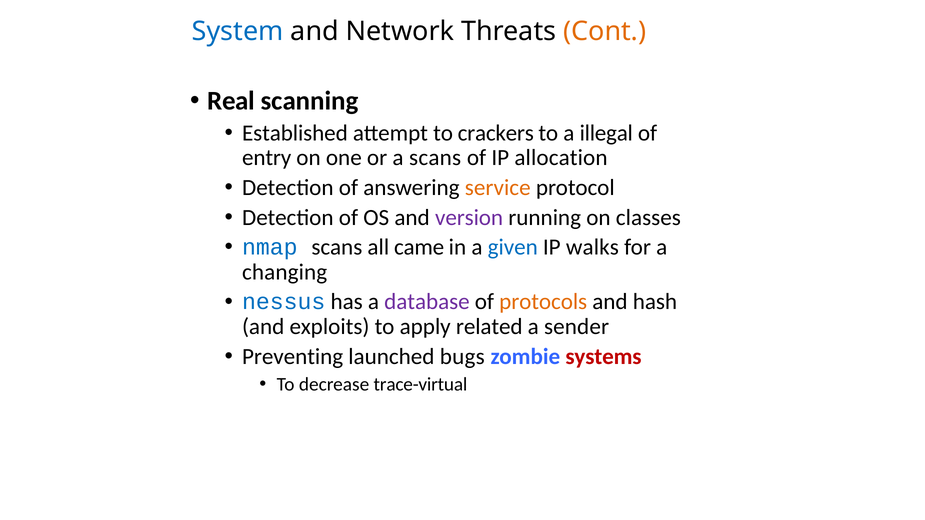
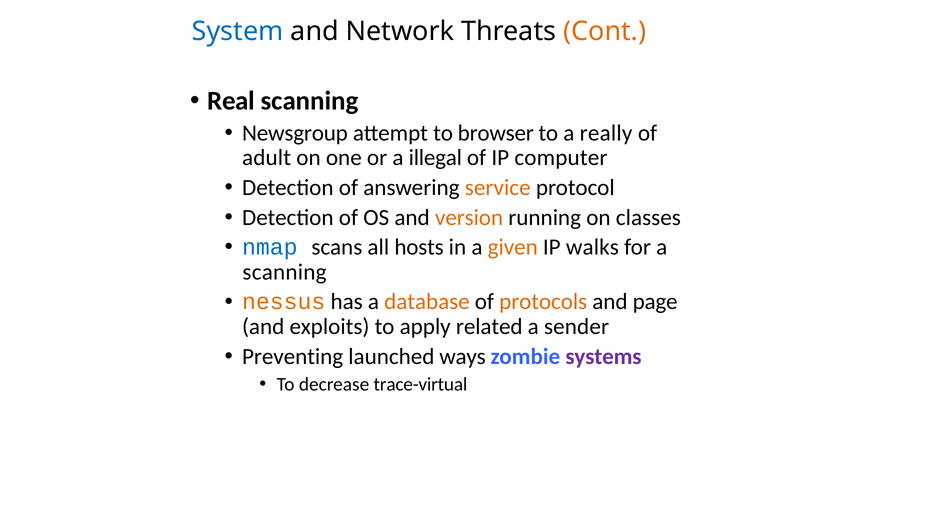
Established: Established -> Newsgroup (295, 133)
crackers: crackers -> browser (496, 133)
illegal: illegal -> really (606, 133)
entry: entry -> adult (267, 158)
a scans: scans -> illegal (435, 158)
allocation: allocation -> computer (561, 158)
version colour: purple -> orange (469, 218)
came: came -> hosts (419, 247)
given colour: blue -> orange (513, 247)
changing: changing -> scanning (285, 272)
nessus colour: blue -> orange (284, 302)
database colour: purple -> orange (427, 302)
hash: hash -> page (655, 302)
bugs: bugs -> ways (463, 357)
systems colour: red -> purple (603, 357)
